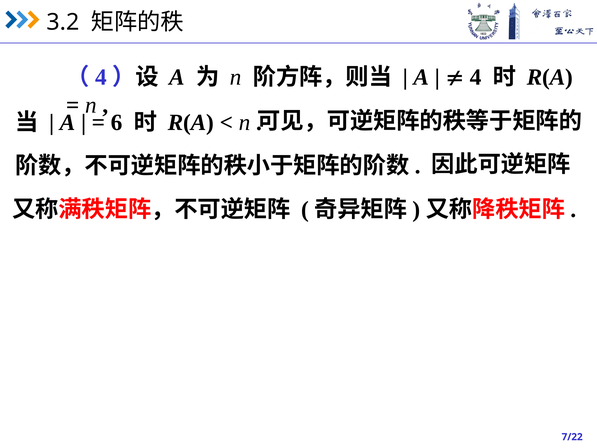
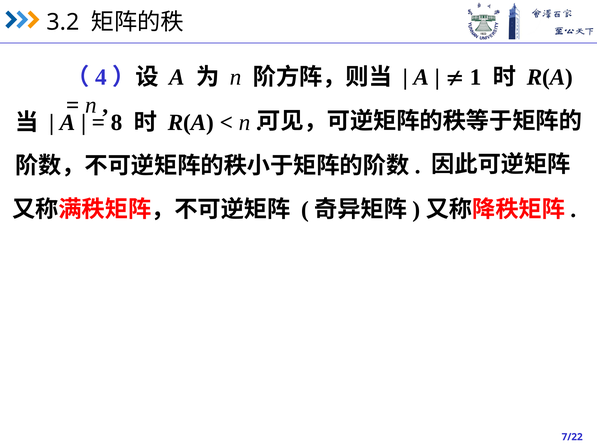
4: 4 -> 1 (476, 77)
6: 6 -> 8 (117, 122)
